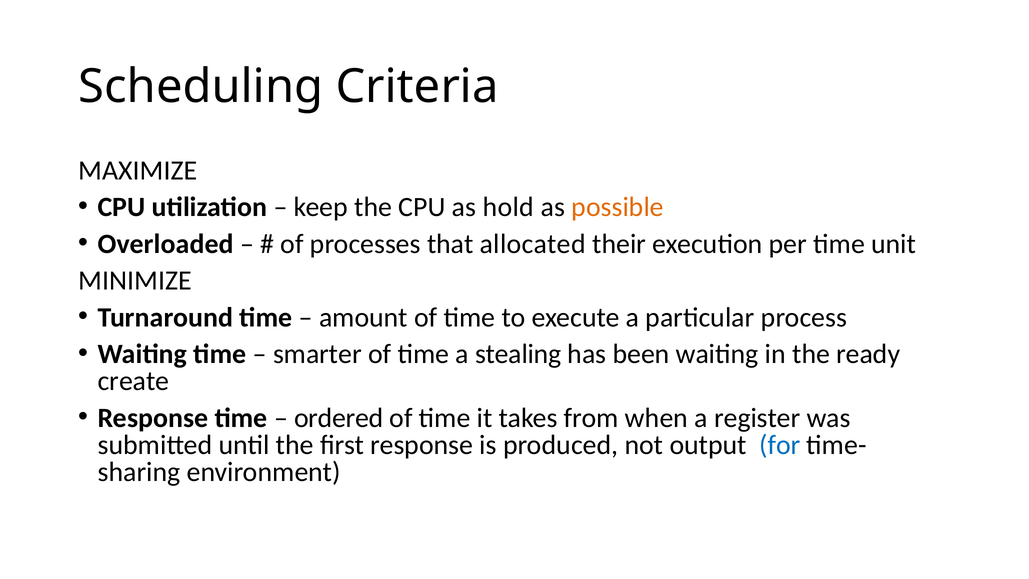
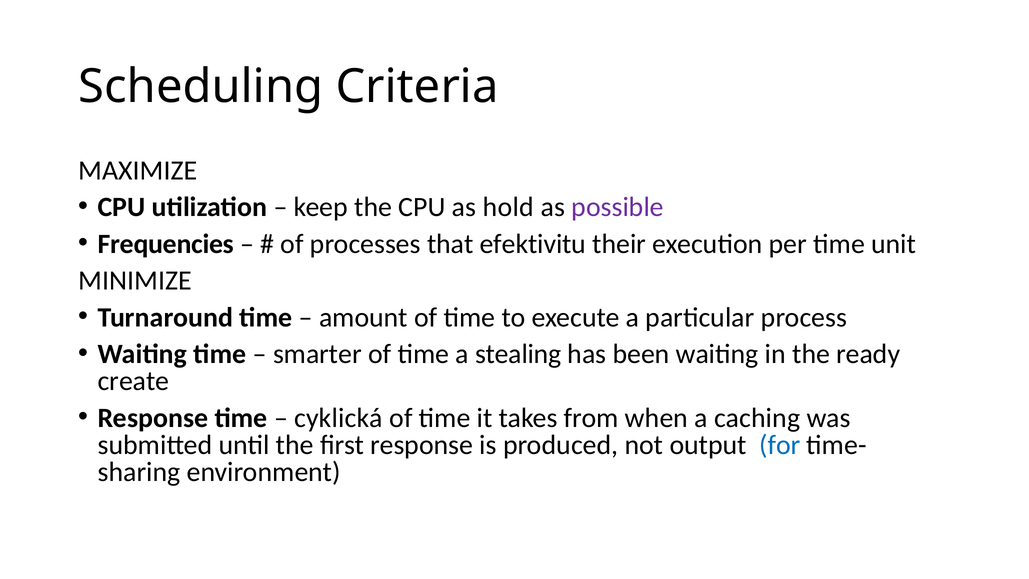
possible colour: orange -> purple (618, 207)
Overloaded: Overloaded -> Frequencies (166, 244)
allocated: allocated -> efektivitu (533, 244)
ordered: ordered -> cyklická (339, 418)
register: register -> caching (757, 418)
